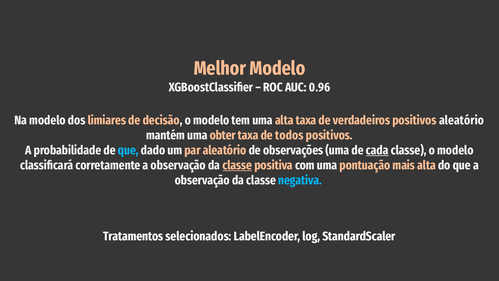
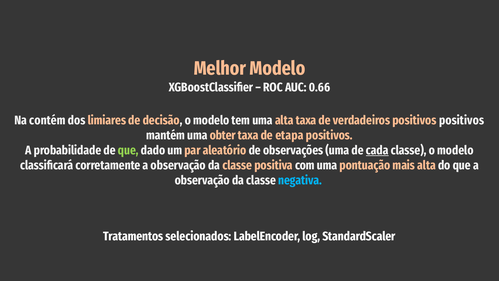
0.96: 0.96 -> 0.66 (320, 87)
Na modelo: modelo -> contém (47, 120)
positivos aleatório: aleatório -> positivos (462, 120)
todos: todos -> etapa (289, 135)
que colour: light blue -> light green (128, 150)
classe underline: present -> none (237, 165)
